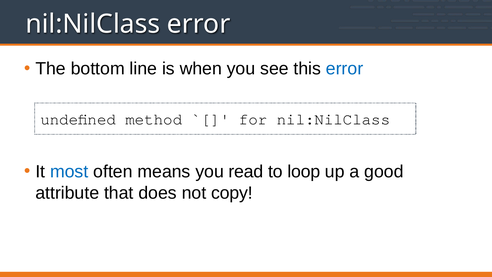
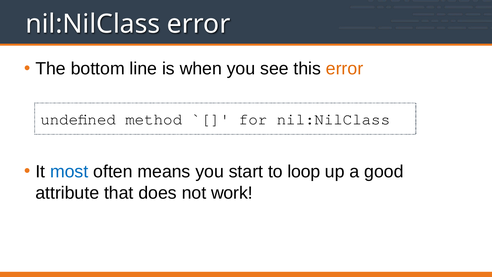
error colour: blue -> orange (345, 69)
read: read -> start (246, 172)
copy: copy -> work (232, 193)
